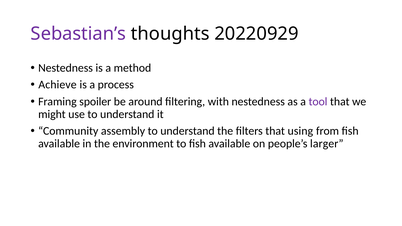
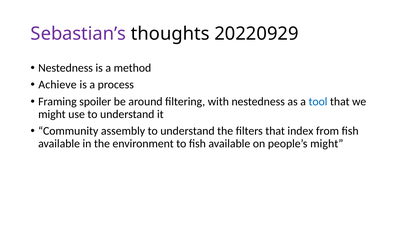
tool colour: purple -> blue (318, 102)
using: using -> index (300, 131)
people’s larger: larger -> might (327, 144)
